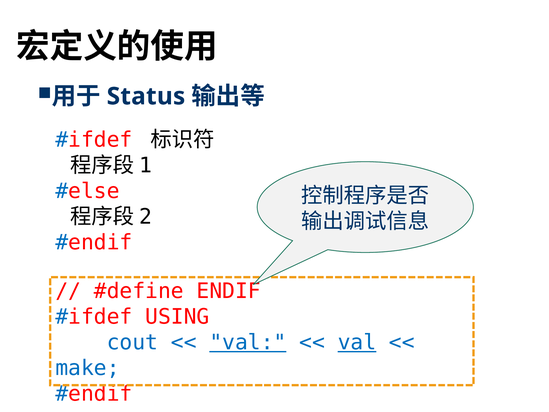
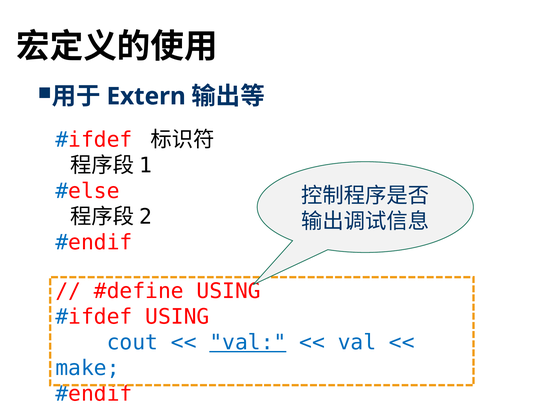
Status: Status -> Extern (146, 96)
ENDIF: ENDIF -> USING (229, 291)
val underline: present -> none (357, 342)
